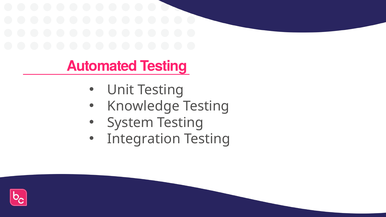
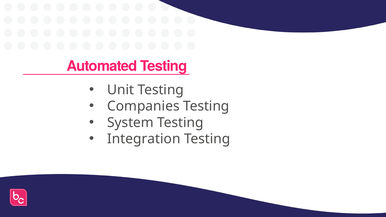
Knowledge: Knowledge -> Companies (143, 106)
